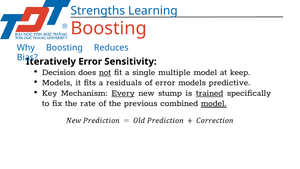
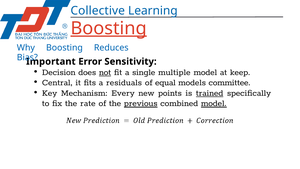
Strengths: Strengths -> Collective (98, 11)
Boosting underline: none -> present (109, 28)
Iteratively: Iteratively -> Important (51, 61)
Models: Models -> Central (57, 82)
of error: error -> equal (165, 82)
predictive: predictive -> committee (230, 82)
Every underline: present -> none (123, 93)
stump: stump -> points (170, 93)
previous underline: none -> present (141, 103)
